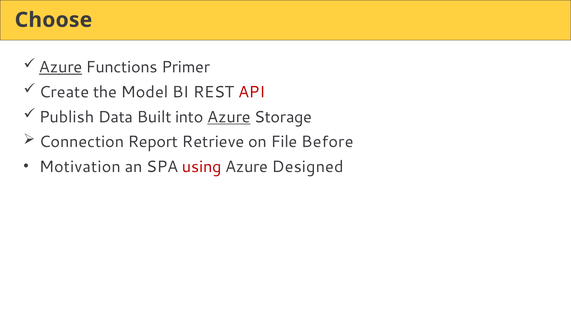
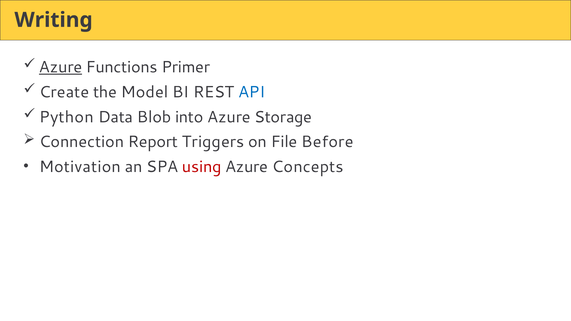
Choose: Choose -> Writing (54, 20)
API colour: red -> blue (252, 92)
Publish: Publish -> Python (67, 117)
Built: Built -> Blob (154, 117)
Azure underline: present -> none (229, 117)
Retrieve: Retrieve -> Triggers (213, 142)
Designed: Designed -> Concepts (308, 167)
